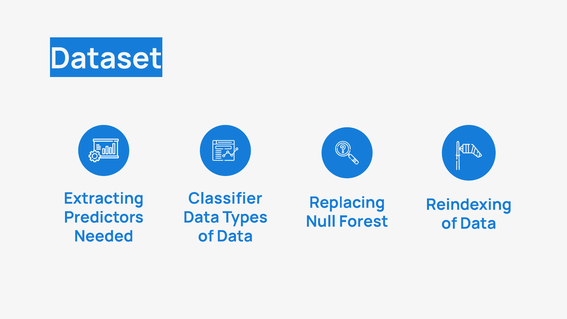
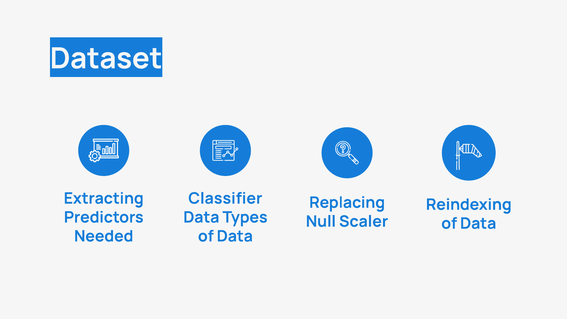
Forest: Forest -> Scaler (364, 221)
